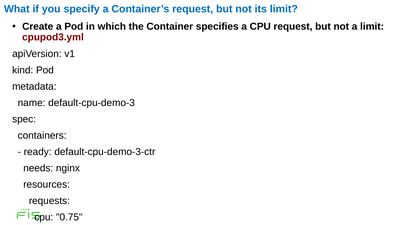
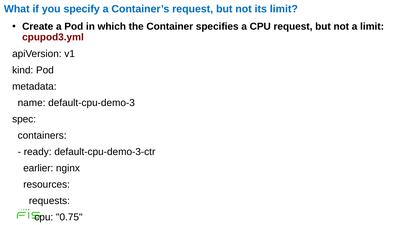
needs: needs -> earlier (38, 168)
